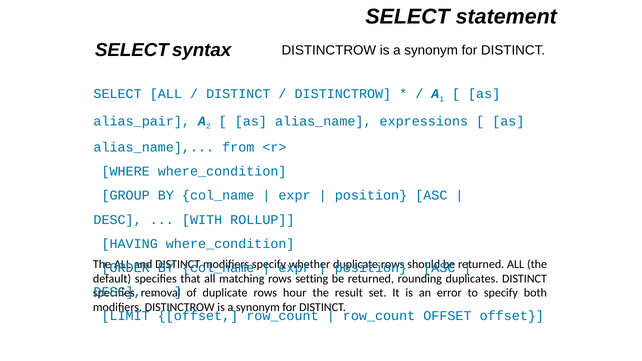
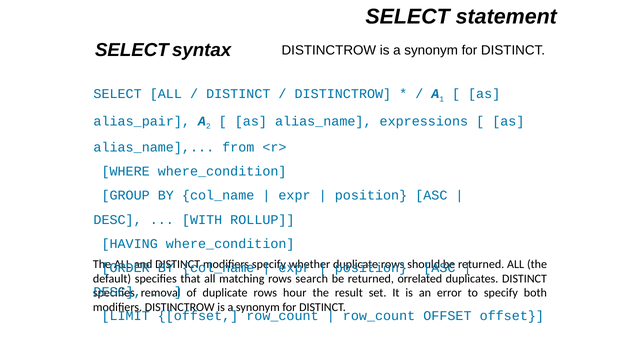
setting: setting -> search (312, 279)
rounding: rounding -> orrelated (420, 279)
